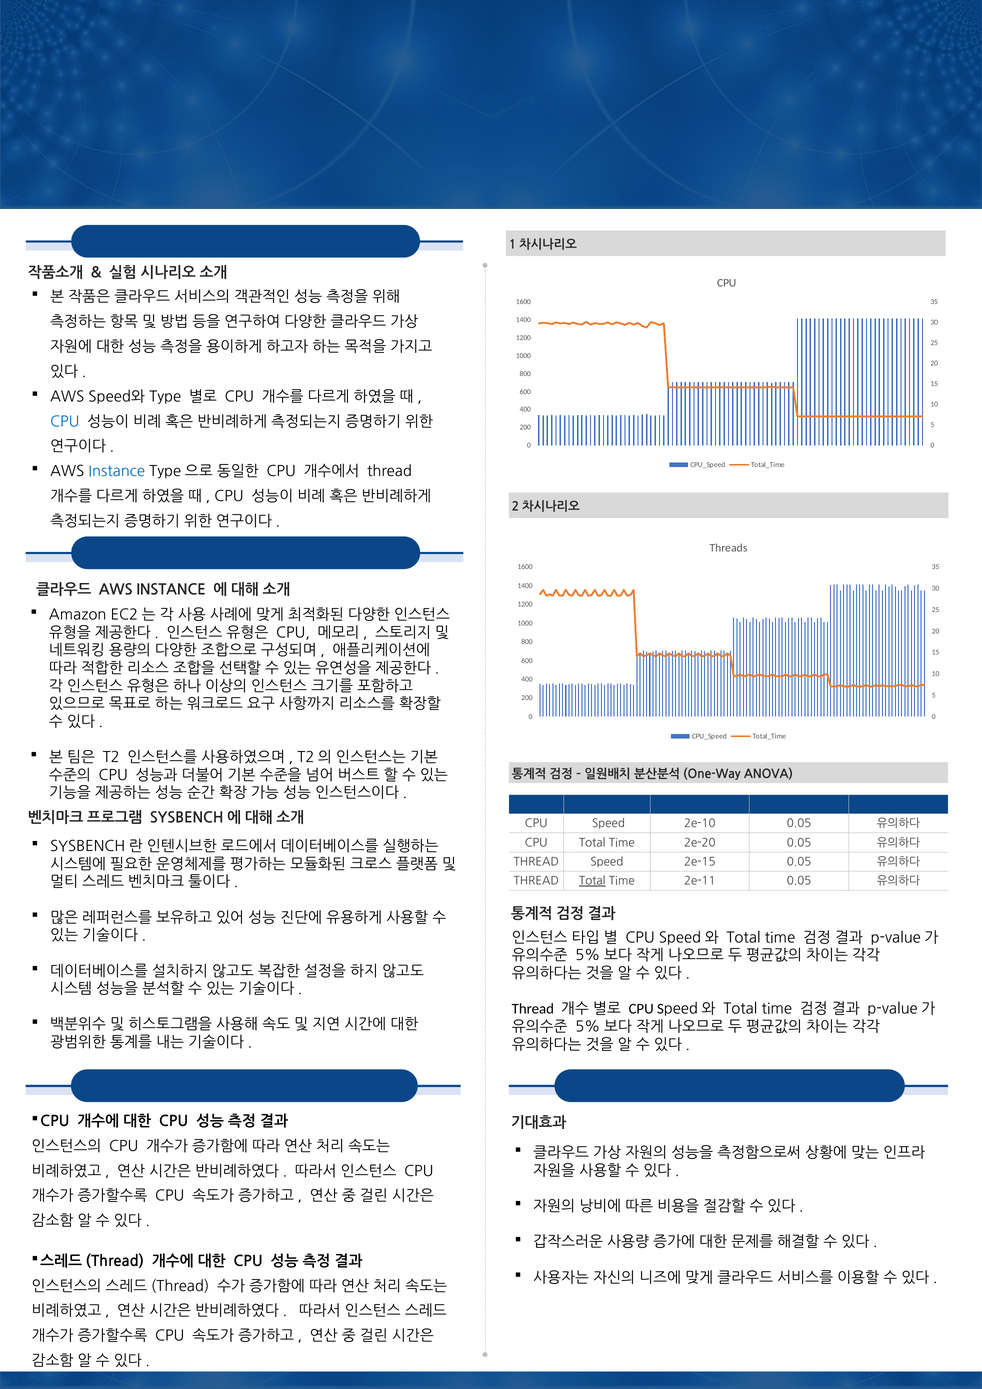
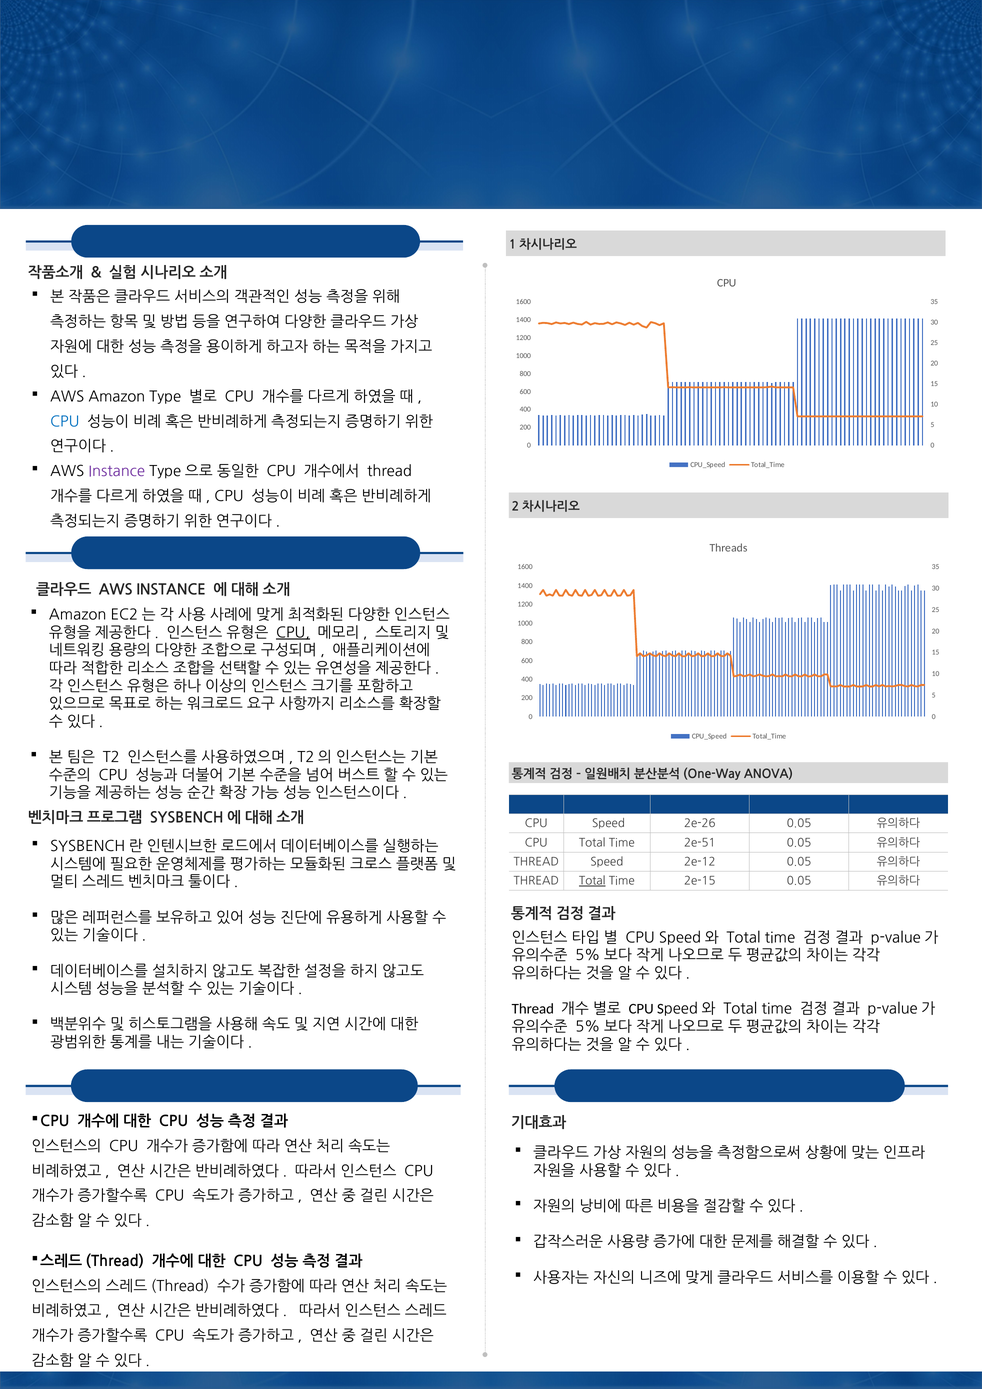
AWS Speed와: Speed와 -> Amazon (117, 397)
Instance colour: blue -> purple (117, 471)
CPU underline: none -> present (293, 633)
2e-10: 2e-10 -> 2e-26 (700, 824)
2e-20: 2e-20 -> 2e-51 (700, 843)
2e-15: 2e-15 -> 2e-12 (700, 862)
2e-11: 2e-11 -> 2e-15 (700, 881)
